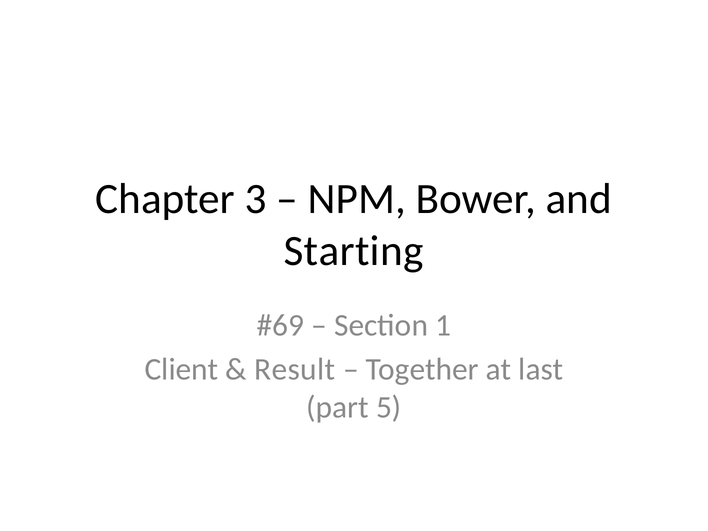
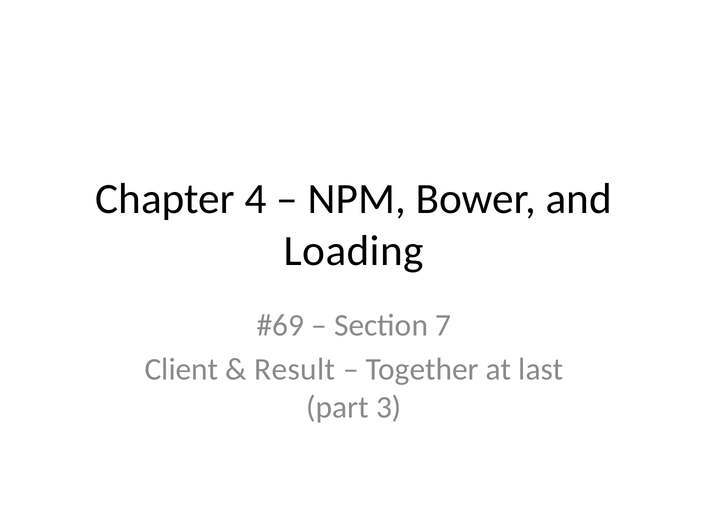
3: 3 -> 4 (256, 199)
Starting: Starting -> Loading (354, 251)
1: 1 -> 7 (443, 326)
5: 5 -> 3 (389, 407)
